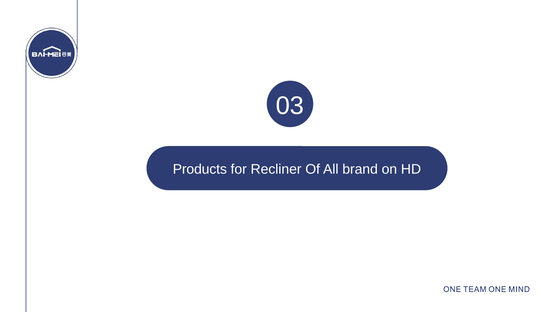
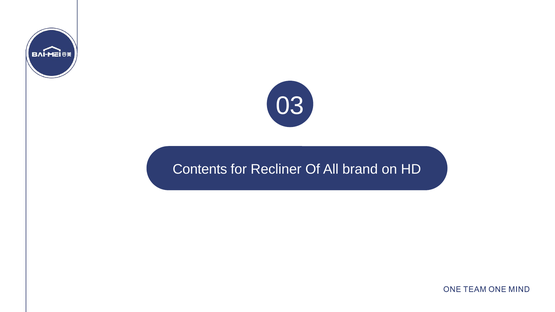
Products: Products -> Contents (200, 169)
